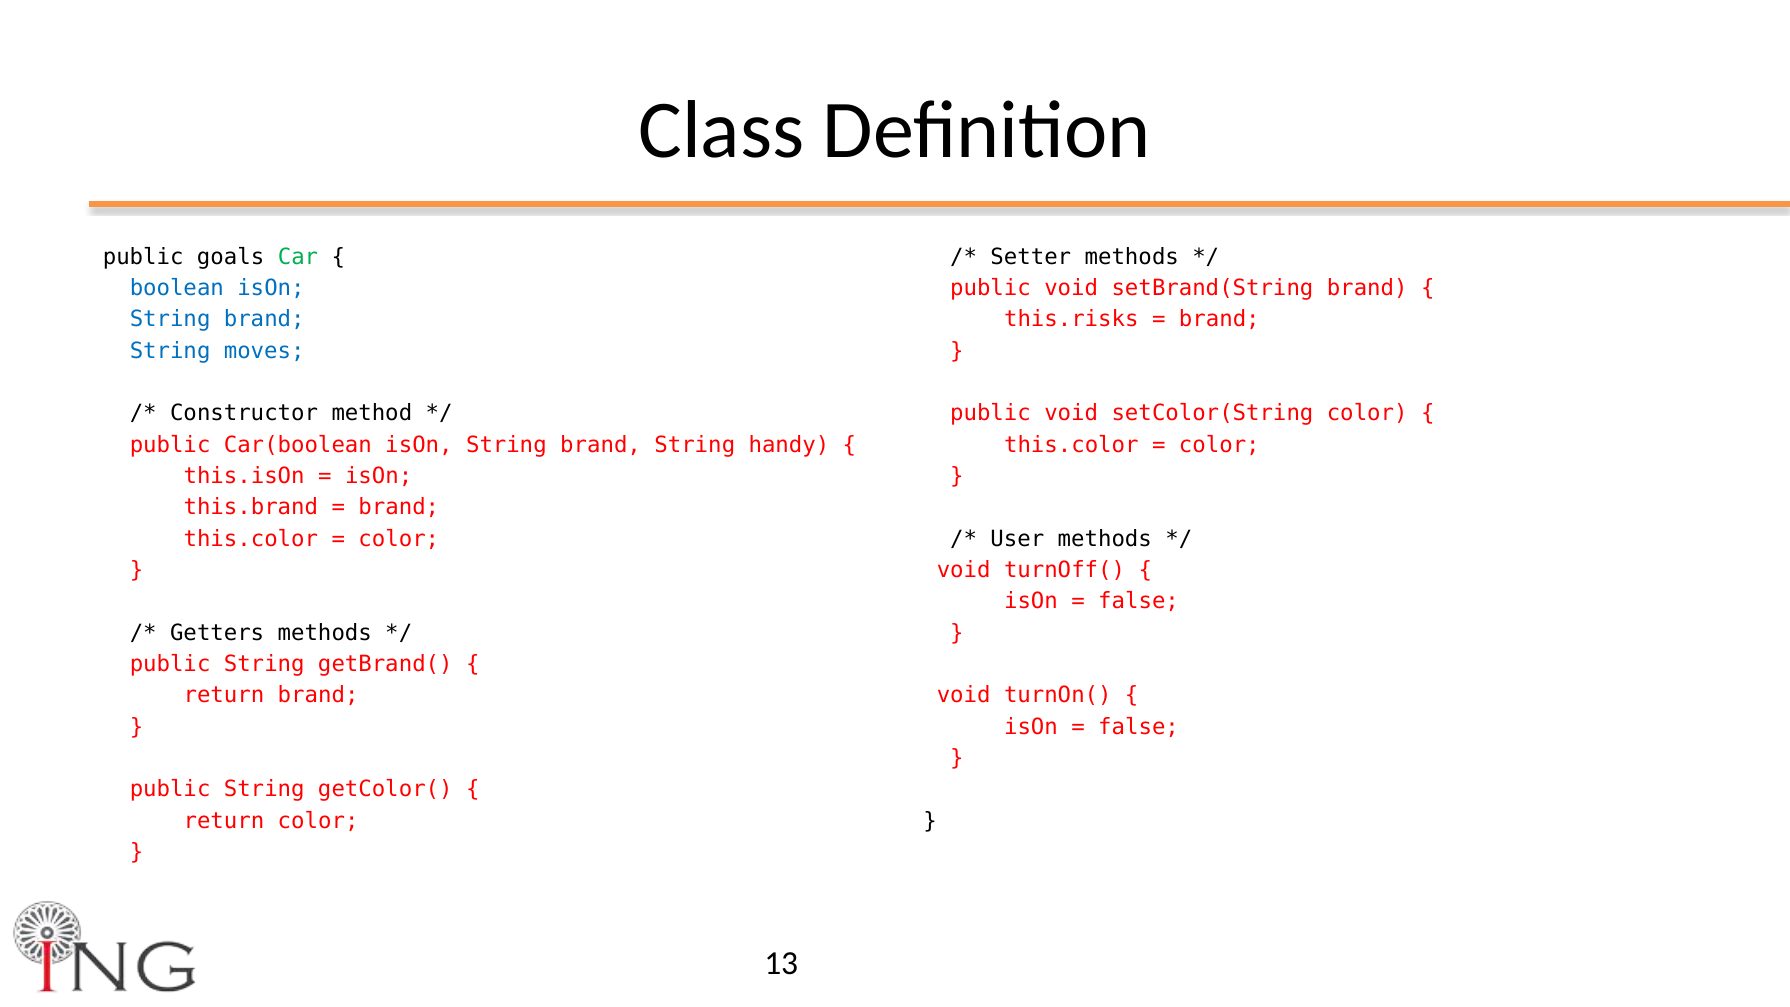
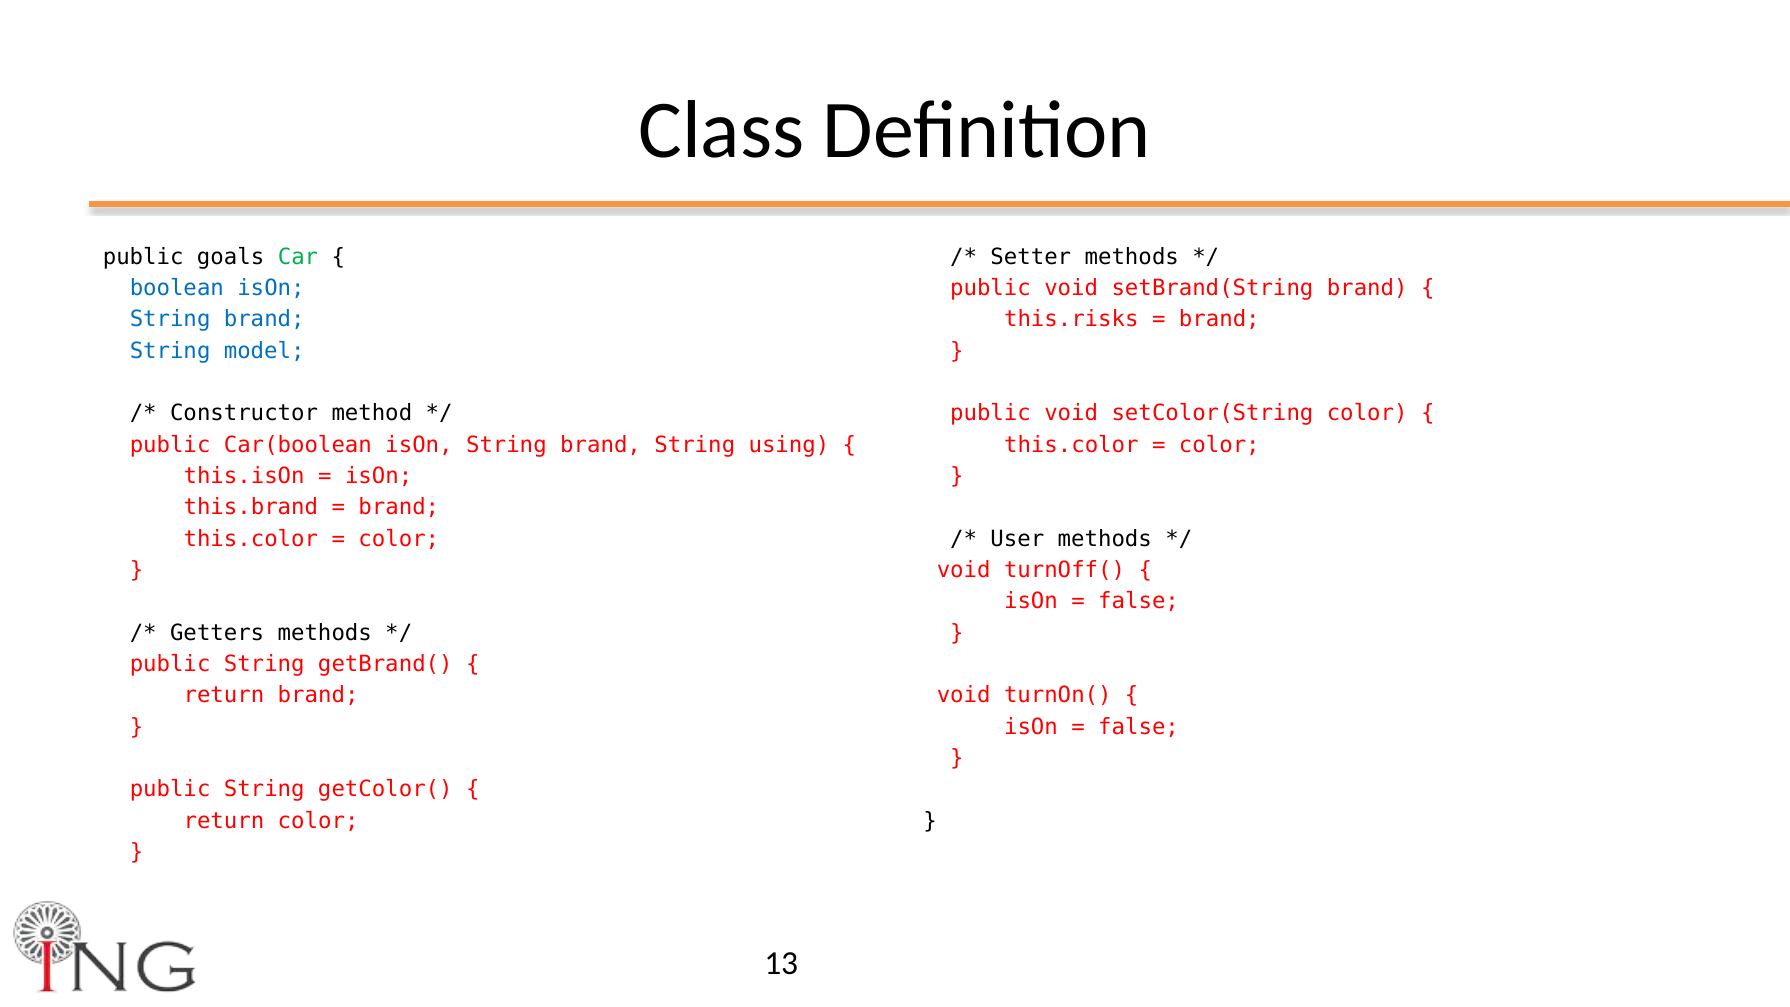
moves: moves -> model (264, 351)
handy: handy -> using (789, 445)
